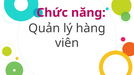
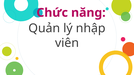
hàng: hàng -> nhập (91, 28)
